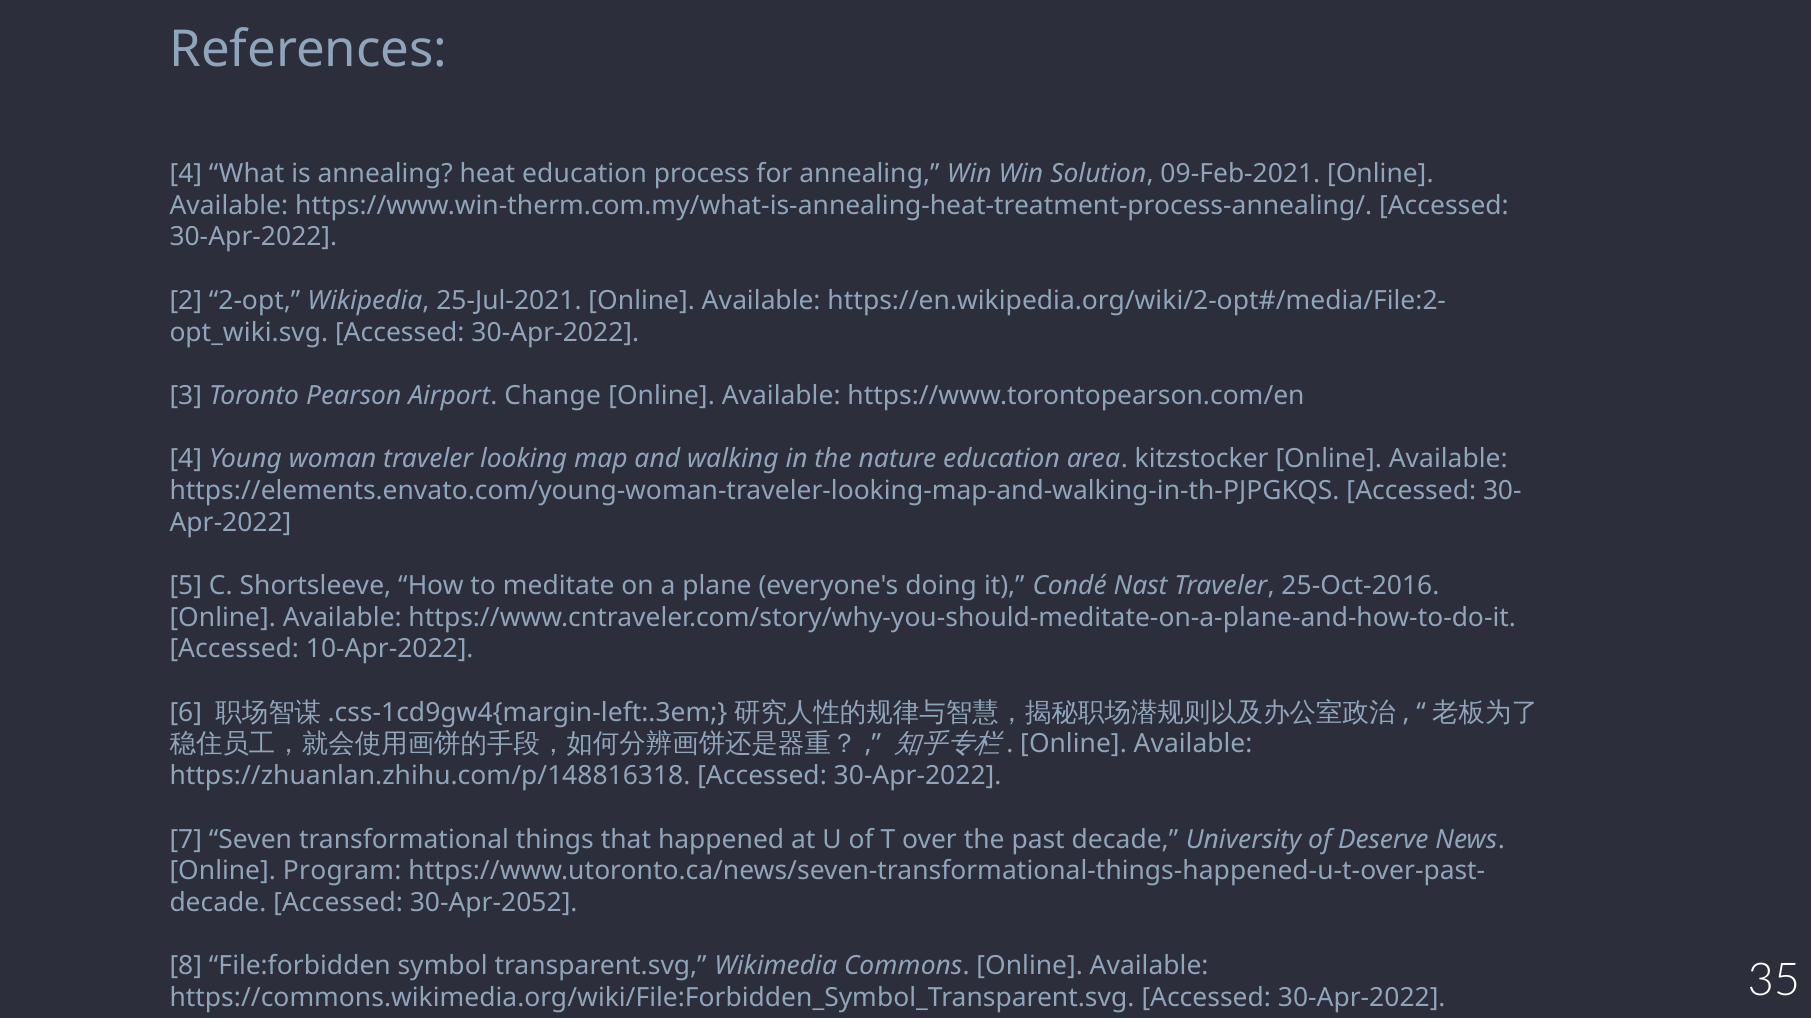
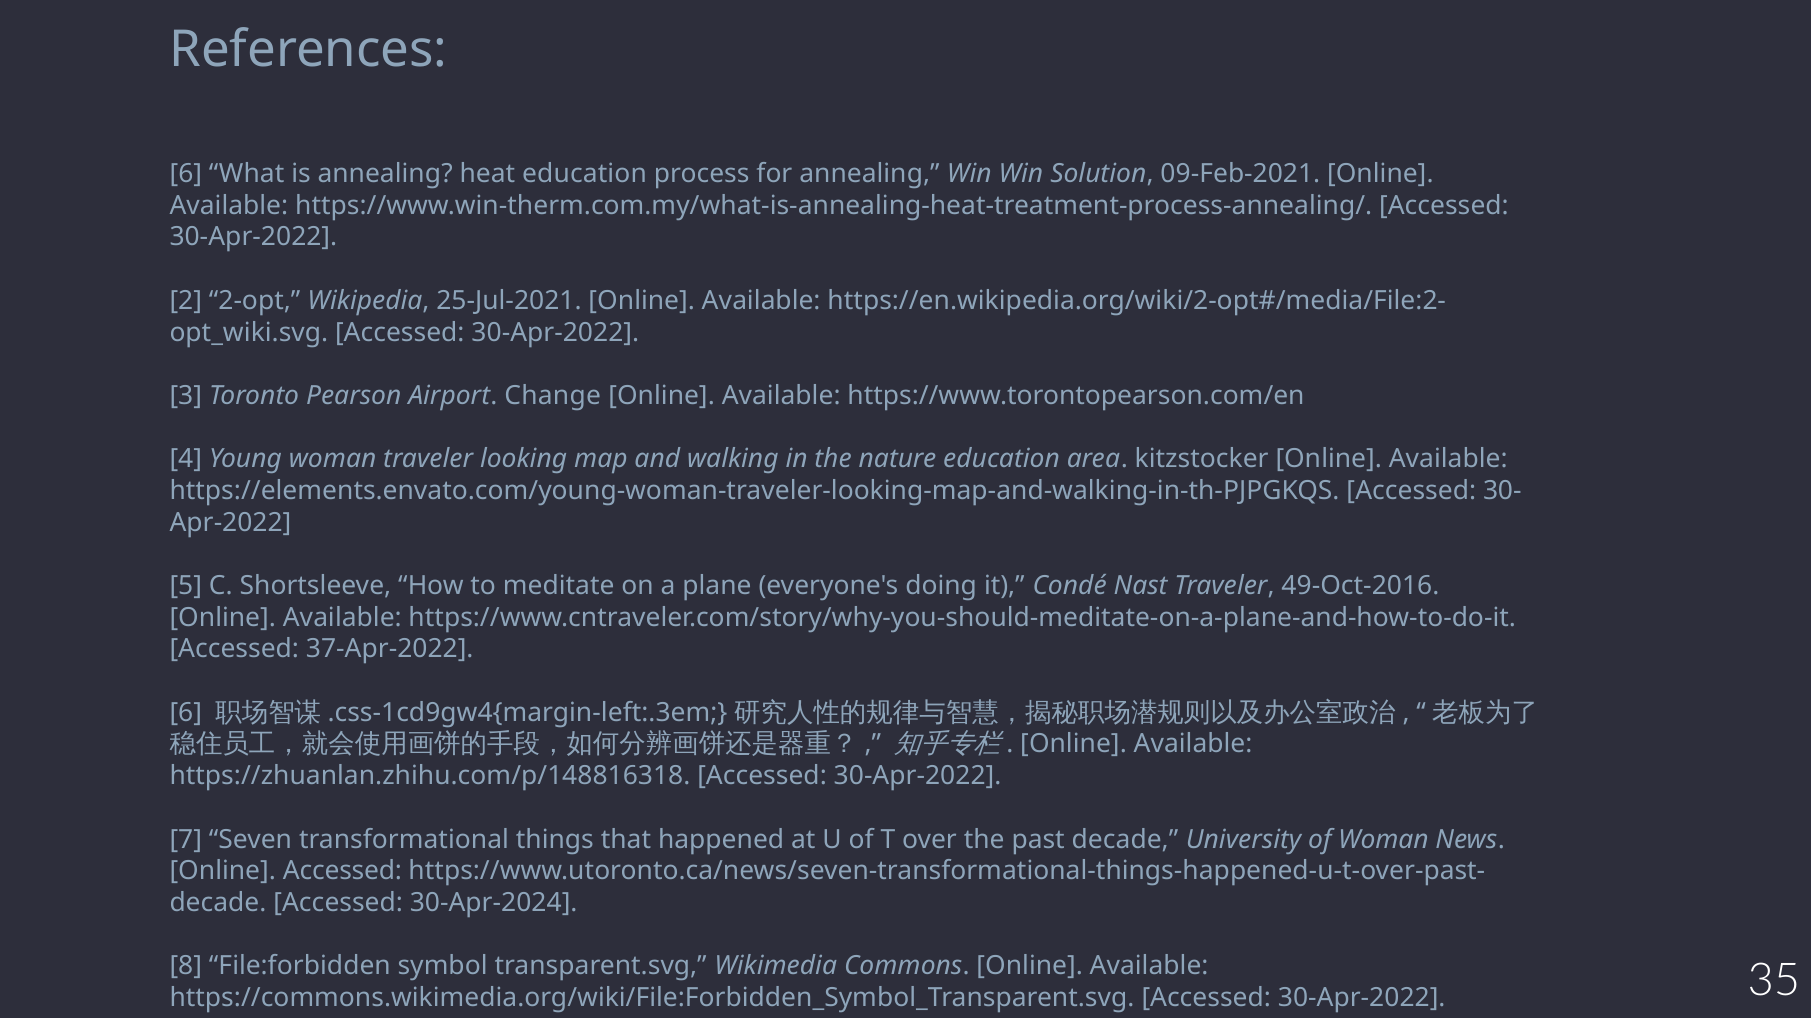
4: 4 -> 6 (186, 174)
25-Oct-2016: 25-Oct-2016 -> 49-Oct-2016 (1360, 586)
10-Apr-2022: 10-Apr-2022 -> 37-Apr-2022 (390, 650)
of Deserve: Deserve -> Woman (1383, 840)
Online Program: Program -> Accessed (342, 872)
30-Apr-2052: 30-Apr-2052 -> 30-Apr-2024 (494, 903)
